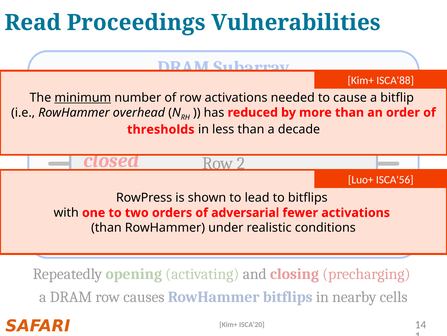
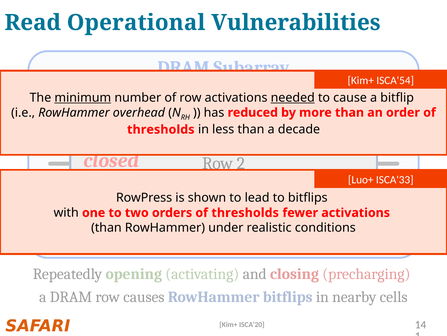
Proceedings: Proceedings -> Operational (136, 23)
ISCA'88: ISCA'88 -> ISCA'54 (395, 80)
needed underline: none -> present (293, 97)
ISCA'56: ISCA'56 -> ISCA'33 (395, 179)
orders of adversarial: adversarial -> thresholds (245, 212)
